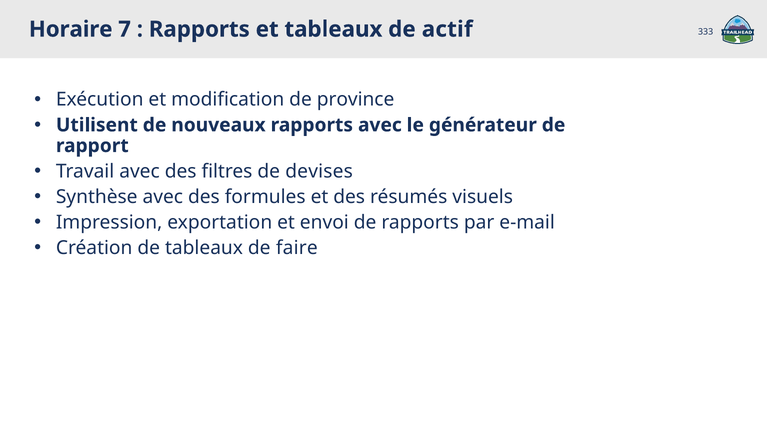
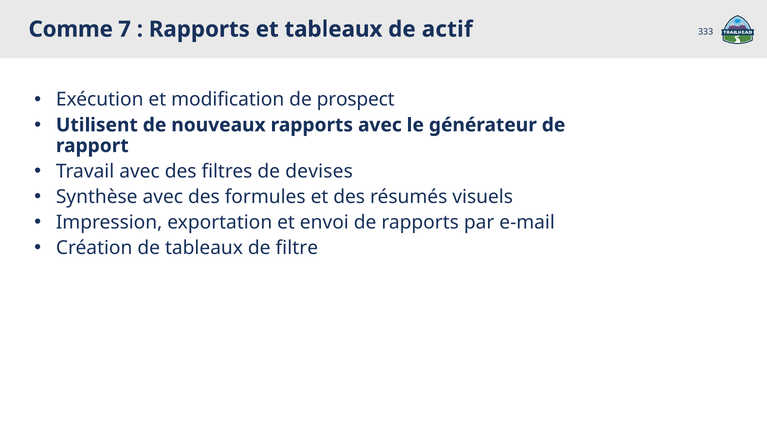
Horaire: Horaire -> Comme (71, 29)
province: province -> prospect (356, 99)
faire: faire -> filtre (297, 248)
